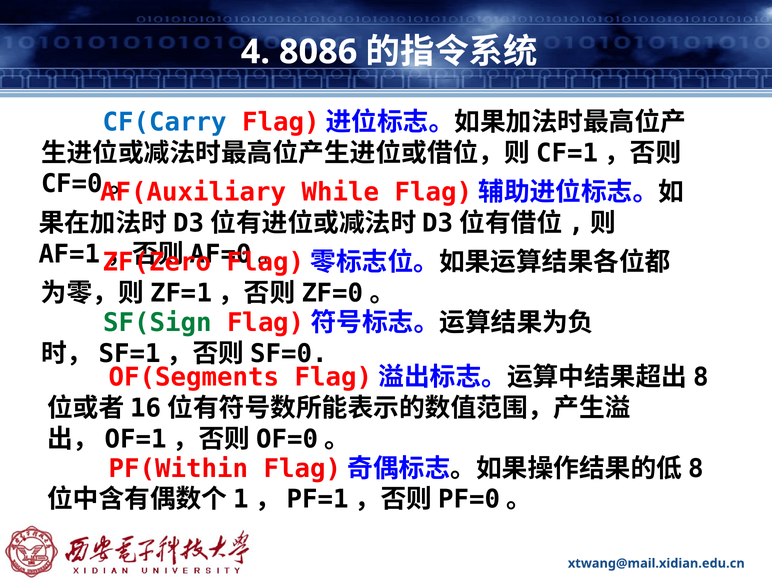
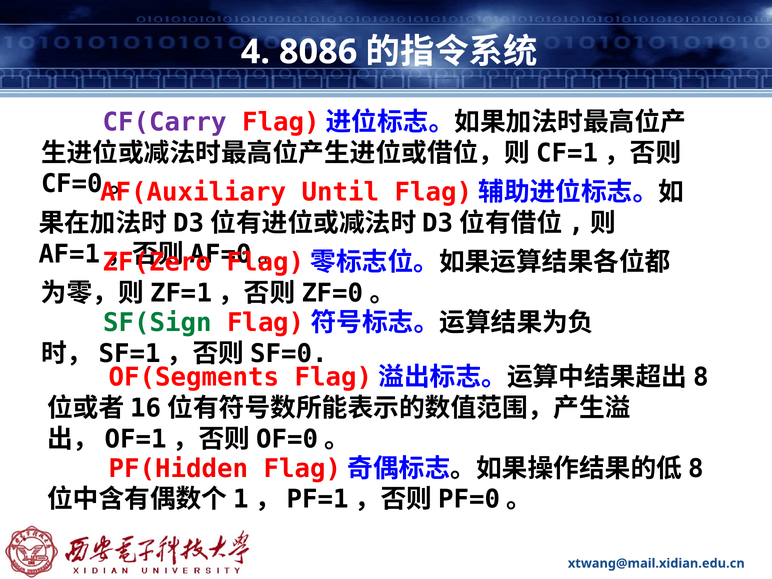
CF(Carry colour: blue -> purple (165, 122)
While: While -> Until (340, 192)
PF(Within: PF(Within -> PF(Hidden (179, 469)
